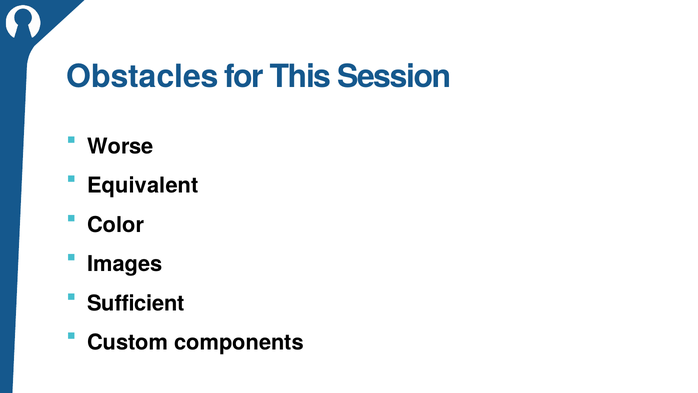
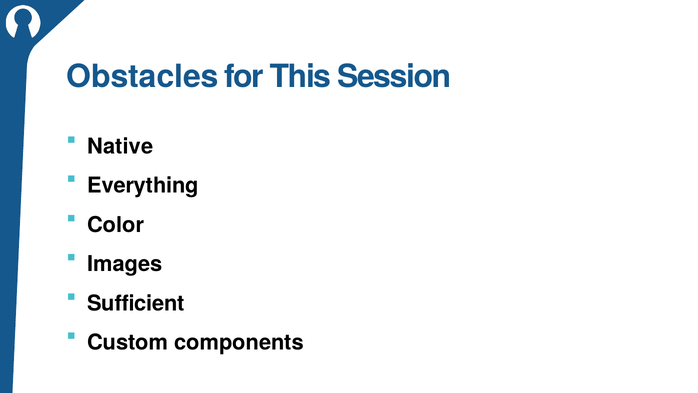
Worse: Worse -> Native (120, 146)
Equivalent: Equivalent -> Everything (143, 186)
